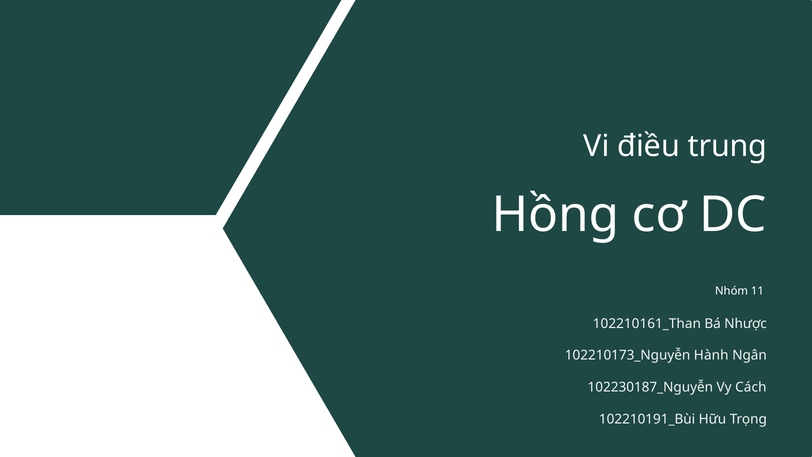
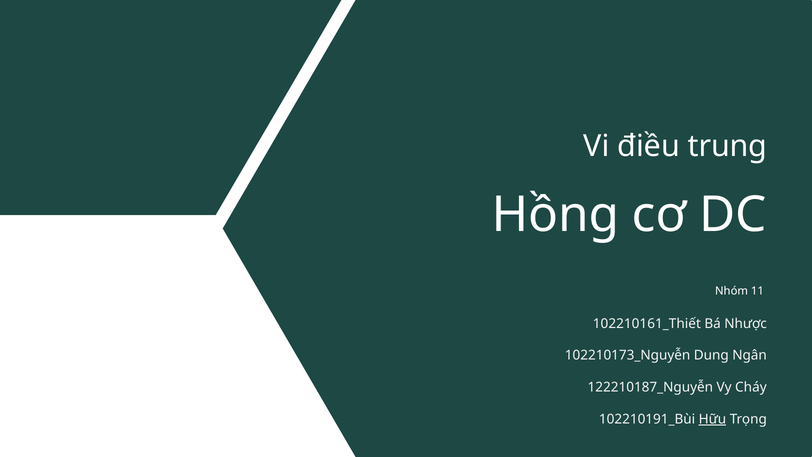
102210161_Than: 102210161_Than -> 102210161_Thiết (647, 323)
Hành: Hành -> Dung (711, 355)
102230187_Nguyễn: 102230187_Nguyễn -> 122210187_Nguyễn (650, 387)
Cách: Cách -> Cháy (751, 387)
Hữu underline: none -> present (712, 419)
